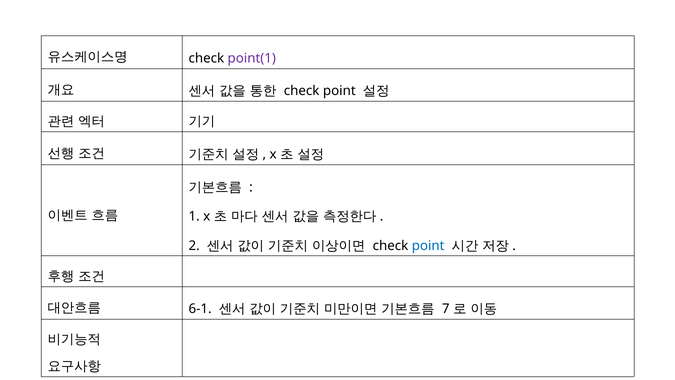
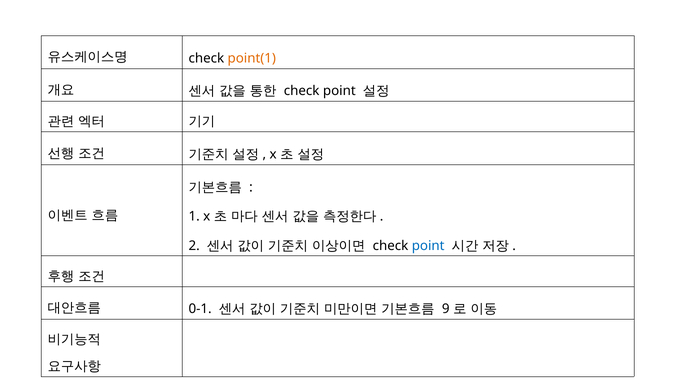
point(1 colour: purple -> orange (252, 58)
6-1: 6-1 -> 0-1 (200, 309)
7: 7 -> 9 (446, 309)
